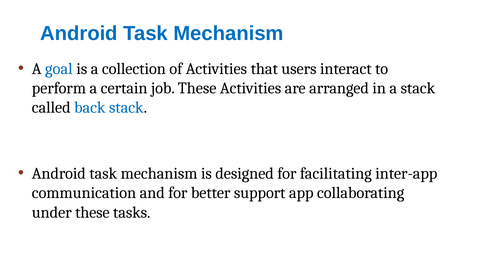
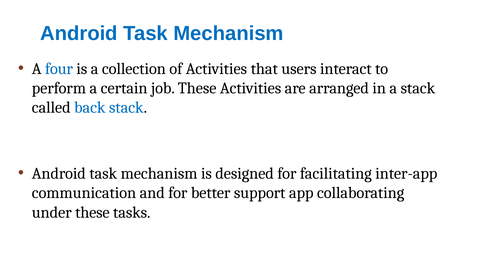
goal: goal -> four (59, 69)
